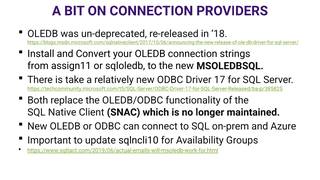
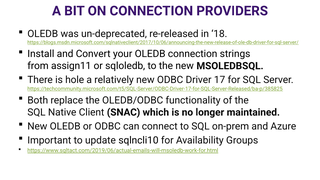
take: take -> hole (75, 80)
